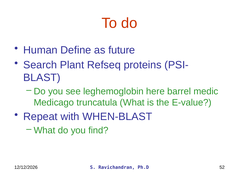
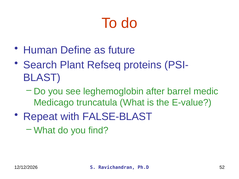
here: here -> after (155, 91)
WHEN-BLAST: WHEN-BLAST -> FALSE-BLAST (117, 117)
